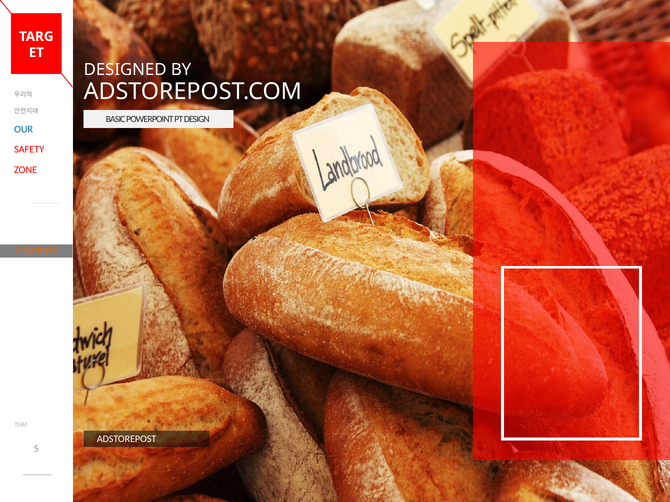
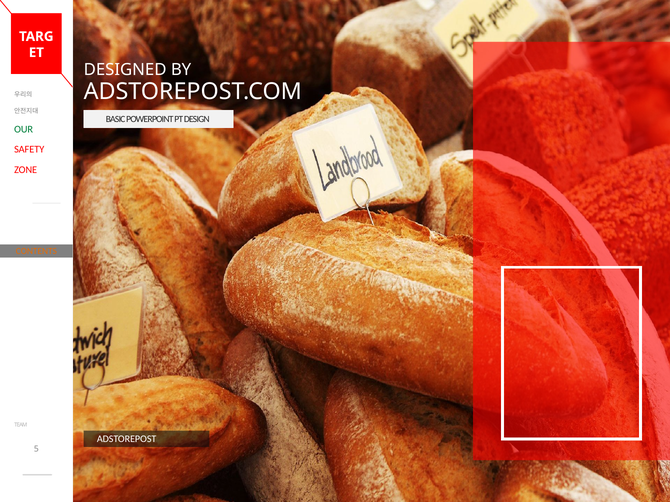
OUR colour: blue -> green (24, 129)
